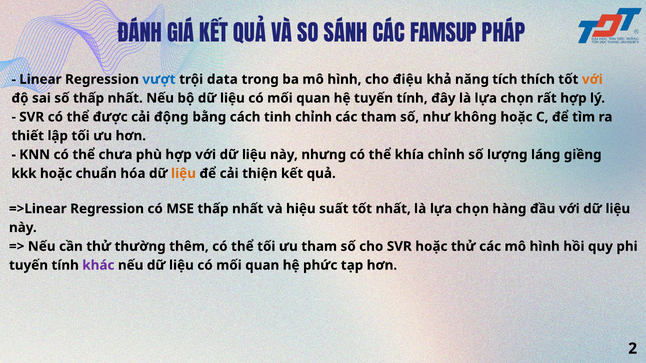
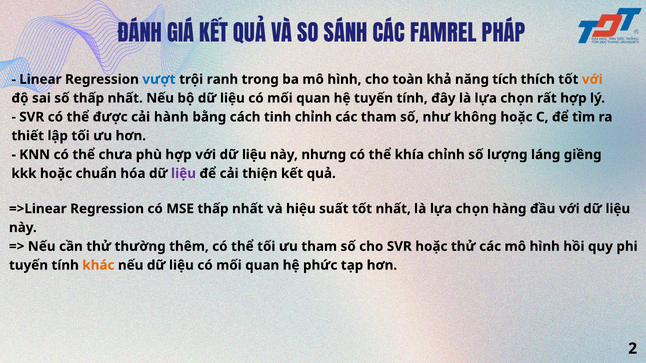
FAMSUP: FAMSUP -> FAMREL (443, 34)
data: data -> ranh (222, 79)
điệu: điệu -> toàn (408, 79)
động: động -> hành (171, 117)
liệu colour: orange -> purple (184, 174)
khác colour: purple -> orange (98, 265)
